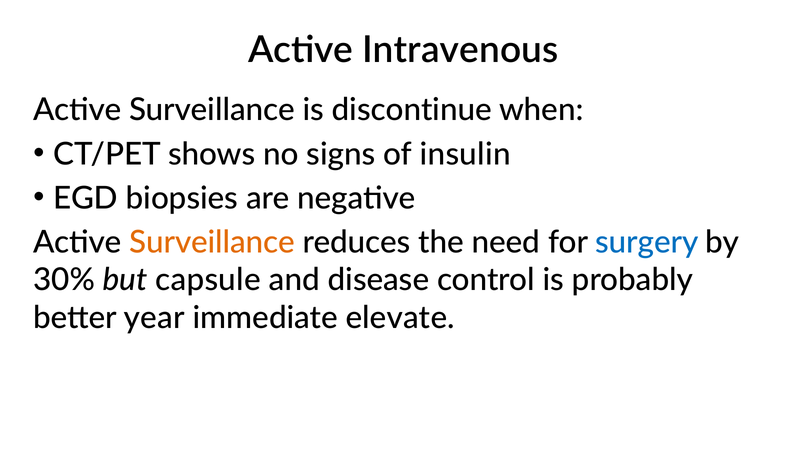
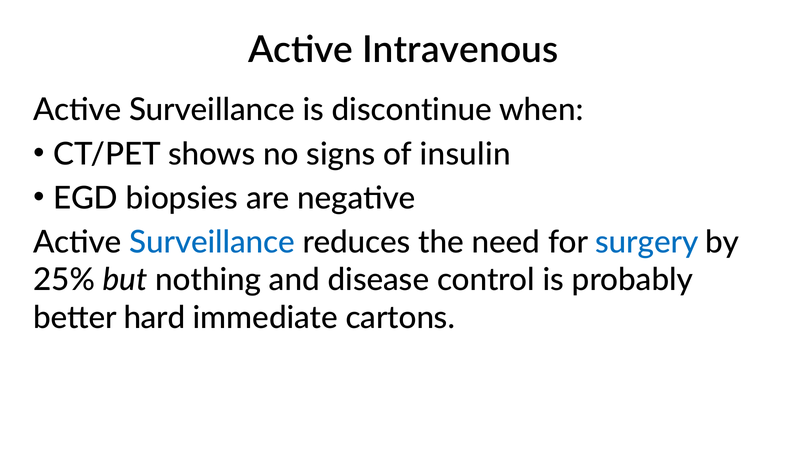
Surveillance colour: orange -> blue (212, 242)
30%: 30% -> 25% (64, 280)
capsule: capsule -> nothing (208, 280)
year: year -> hard (154, 318)
elevate: elevate -> cartons (400, 318)
